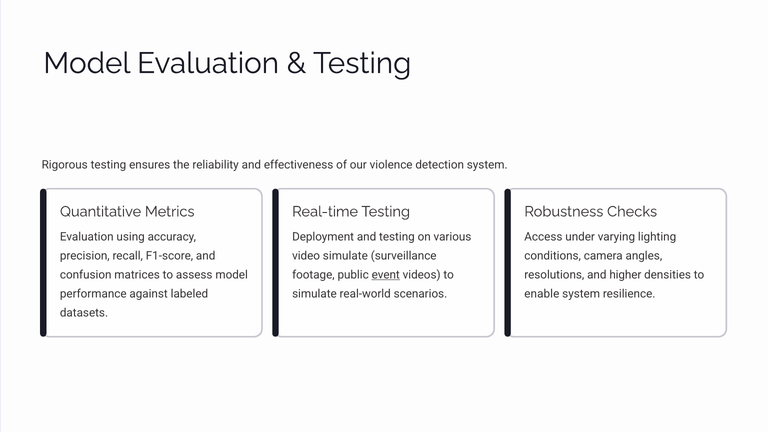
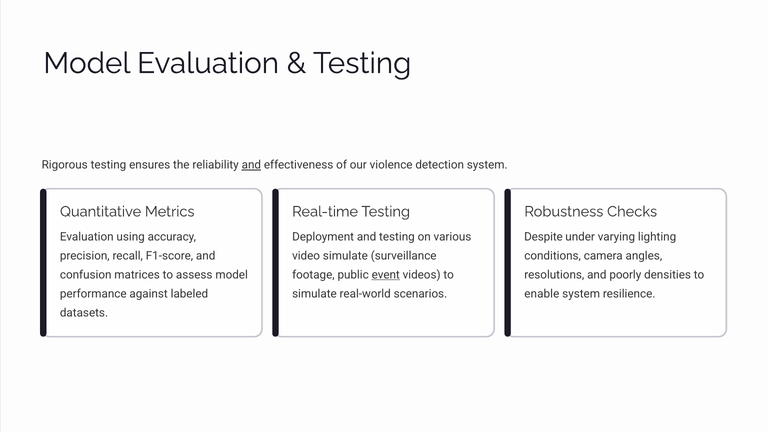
and underline: none -> present (251, 165)
Access: Access -> Despite (543, 237)
higher: higher -> poorly (625, 275)
